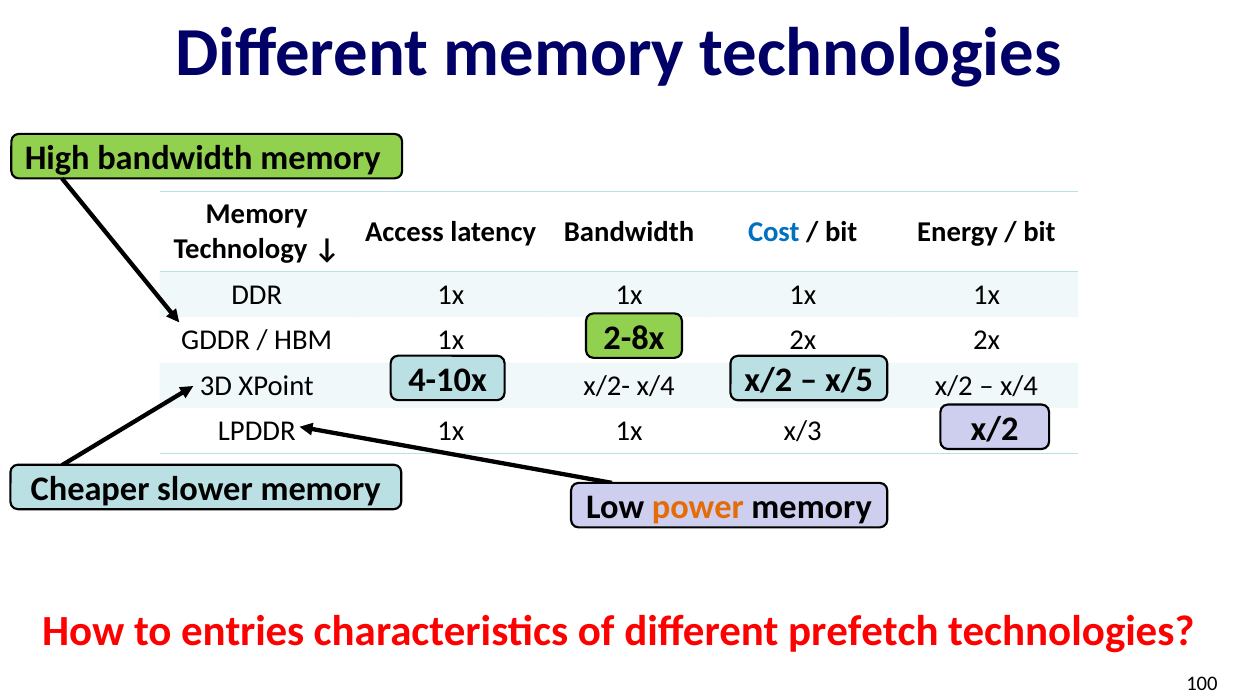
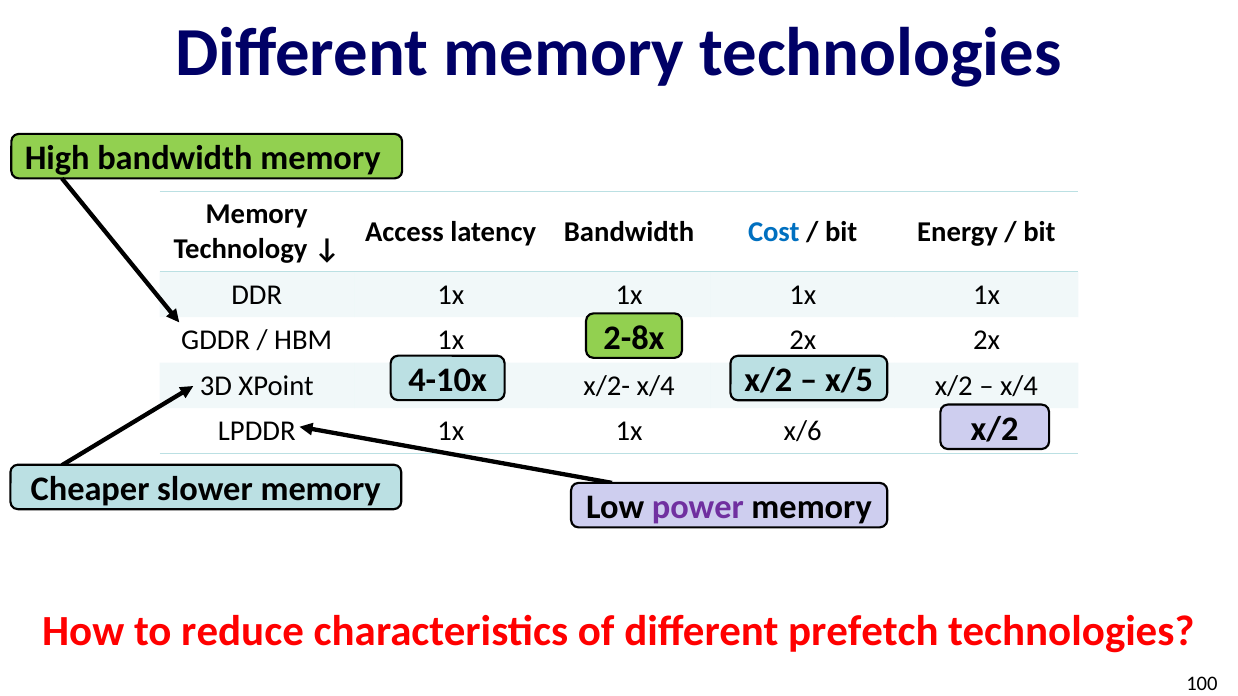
1x x/3: x/3 -> x/6 (803, 431)
power colour: orange -> purple (698, 508)
entries: entries -> reduce (243, 632)
